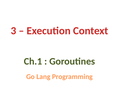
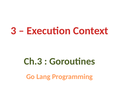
Ch.1: Ch.1 -> Ch.3 (33, 61)
